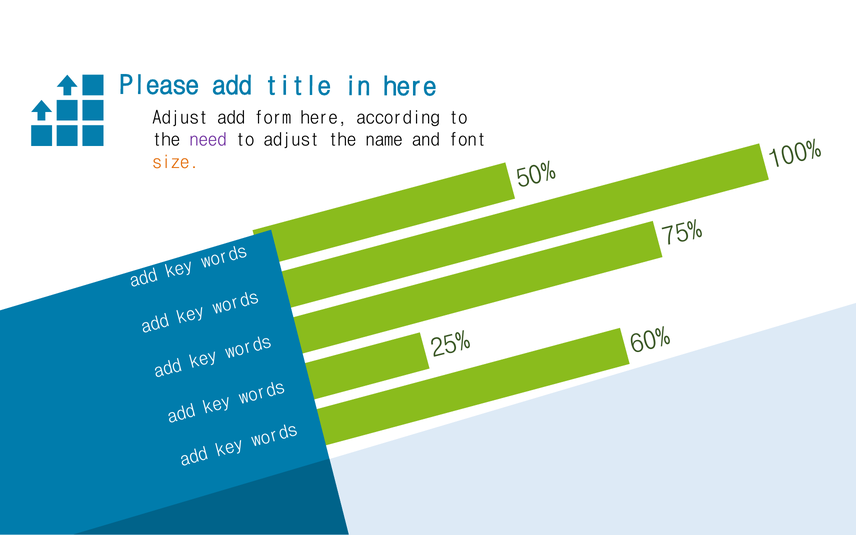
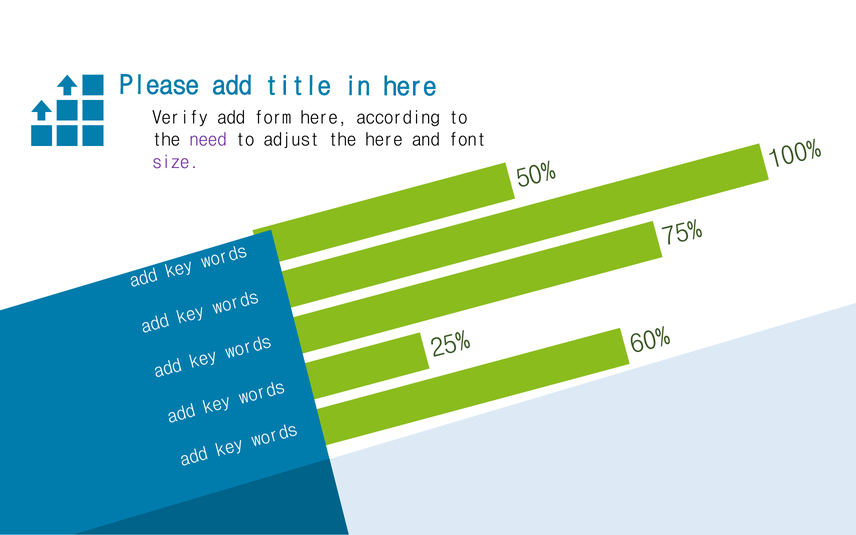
Adjust: Adjust -> Verify (180, 118)
the name: name -> here (384, 140)
size colour: orange -> purple (175, 162)
